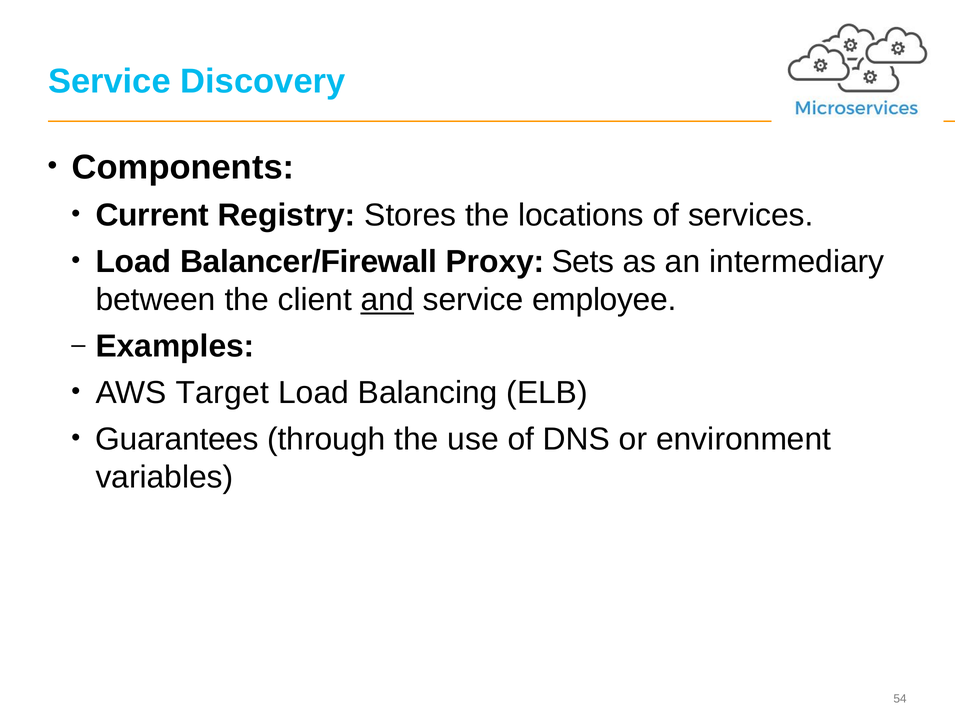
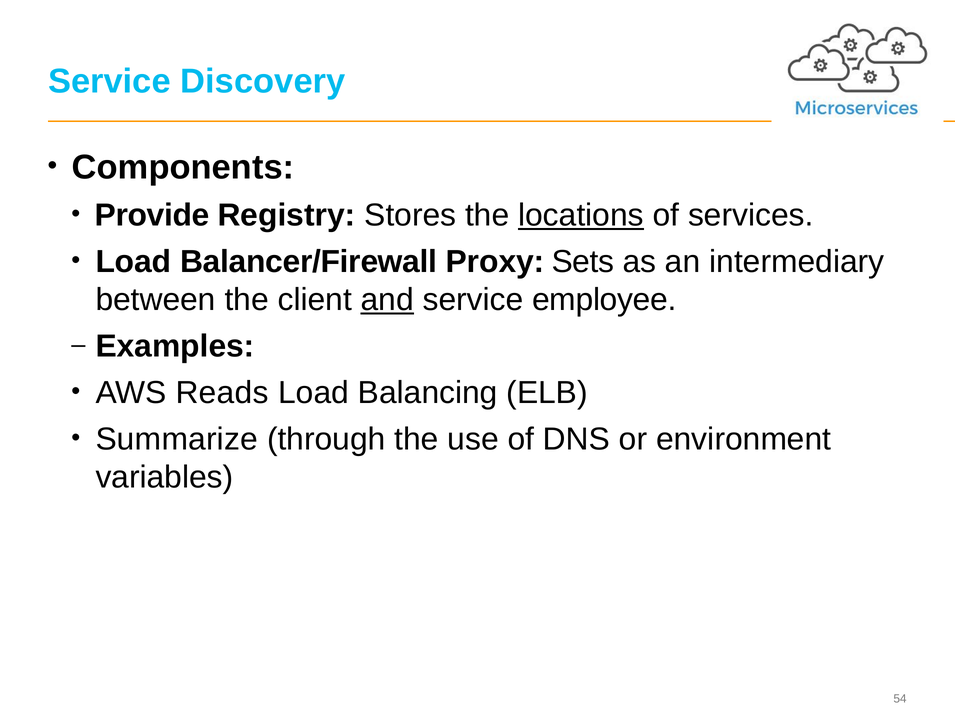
Current: Current -> Provide (152, 215)
locations underline: none -> present (581, 215)
Target: Target -> Reads (222, 393)
Guarantees: Guarantees -> Summarize (177, 439)
